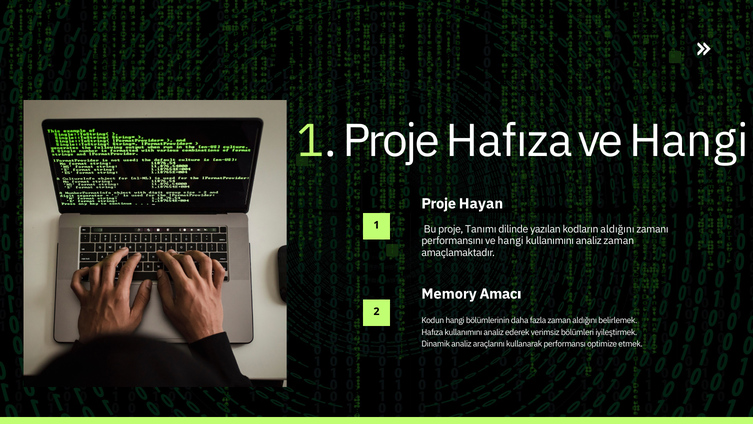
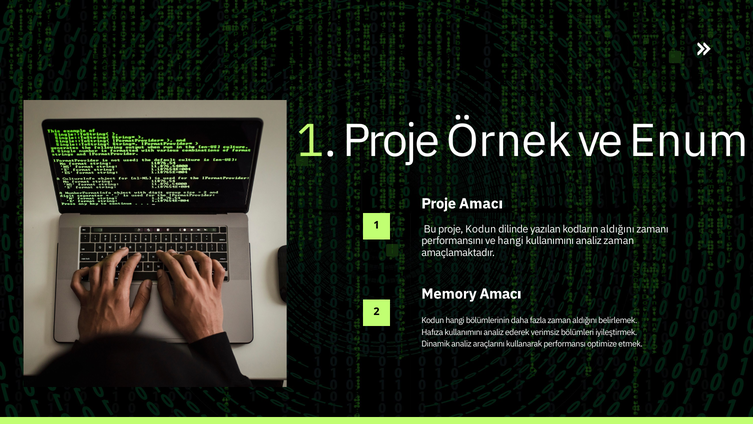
Proje Hafıza: Hafıza -> Örnek (509, 141)
Hangi: Hangi -> Enum (689, 141)
Proje Hayan: Hayan -> Amacı (481, 203)
proje Tanımı: Tanımı -> Kodun (481, 229)
